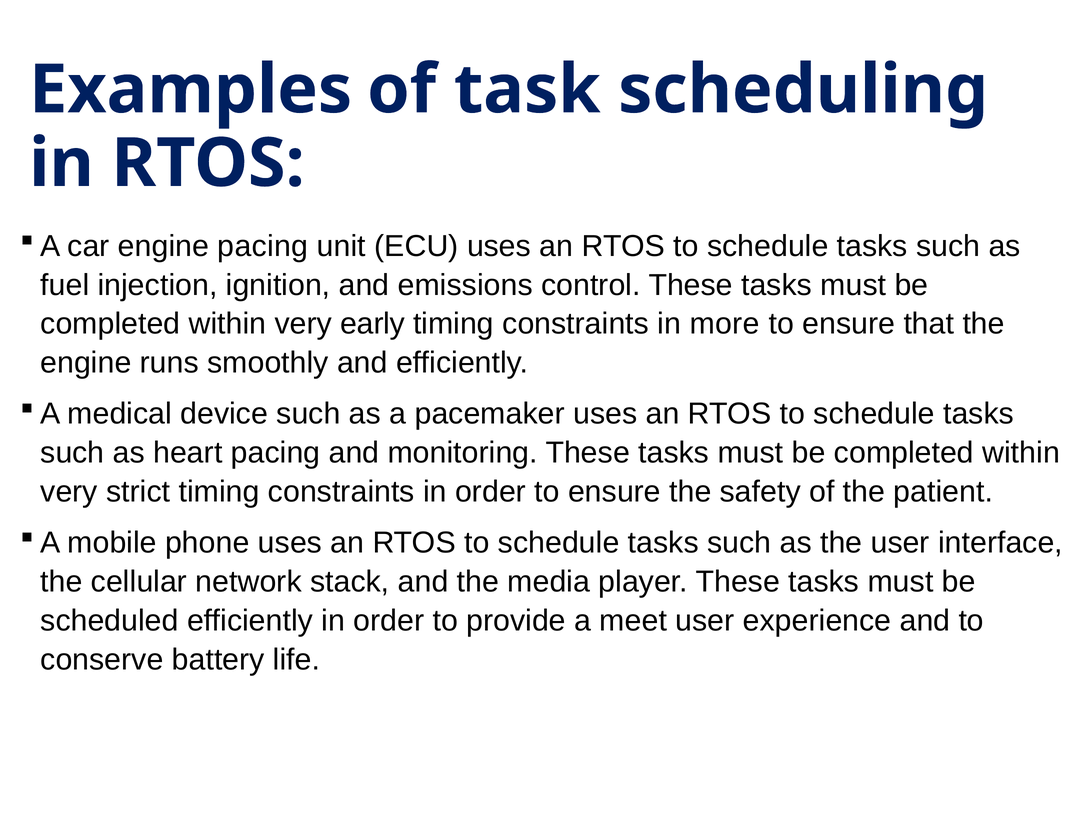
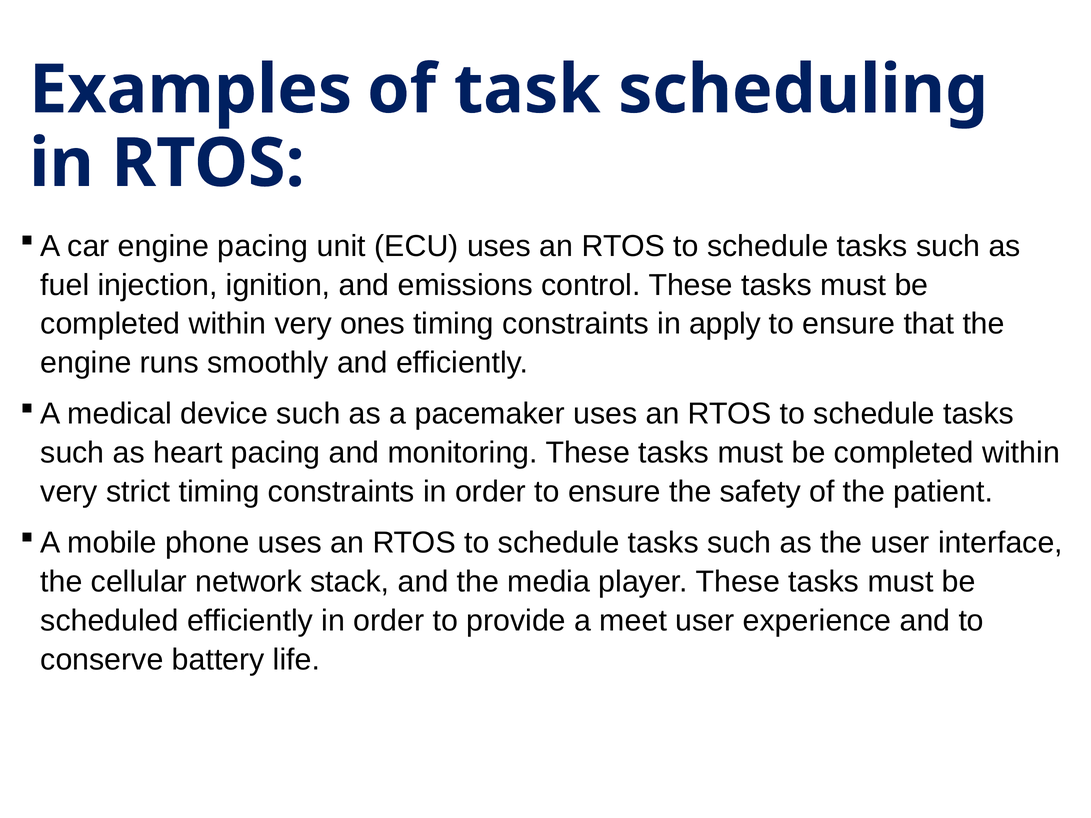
early: early -> ones (373, 324)
more: more -> apply (725, 324)
